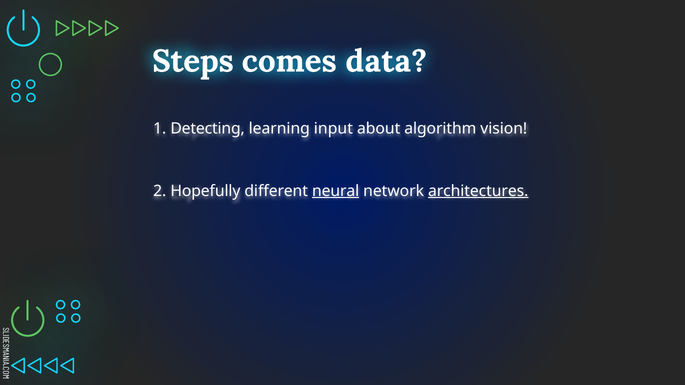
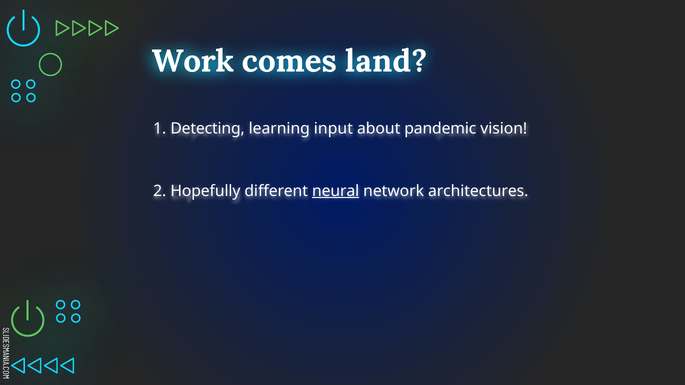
Steps: Steps -> Work (193, 61)
data: data -> land (386, 61)
algorithm: algorithm -> pandemic (440, 129)
architectures underline: present -> none (478, 191)
